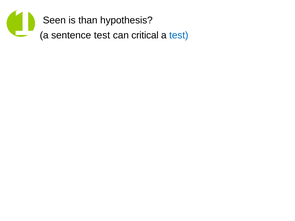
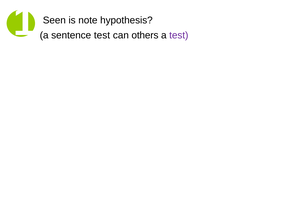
than: than -> note (88, 20)
critical: critical -> others (145, 35)
test colour: blue -> purple (179, 35)
